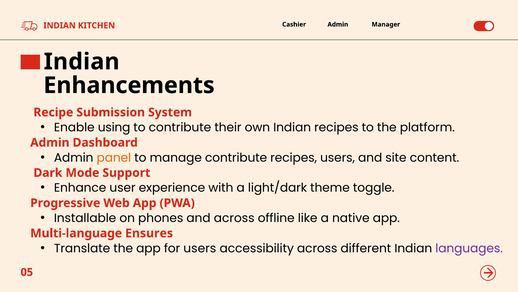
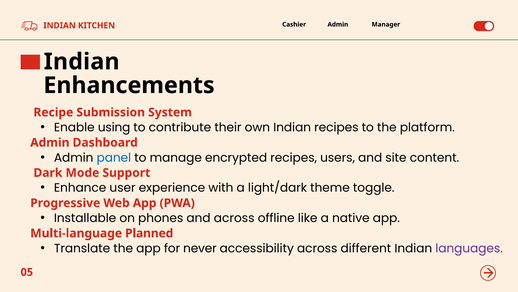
panel colour: orange -> blue (114, 157)
manage contribute: contribute -> encrypted (236, 157)
Ensures: Ensures -> Planned (149, 233)
for users: users -> never (200, 248)
